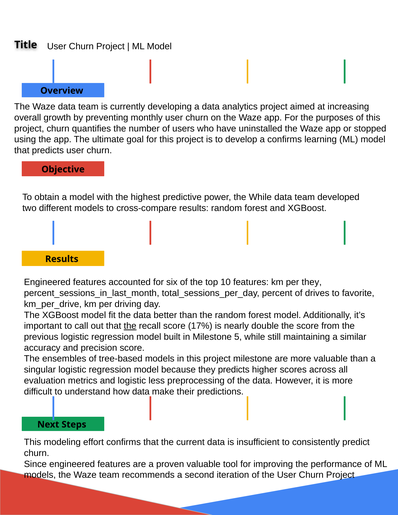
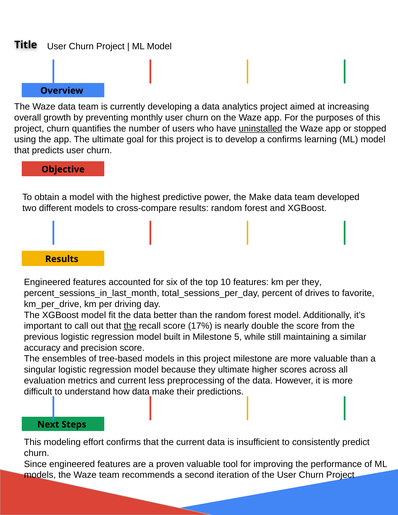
uninstalled underline: none -> present (260, 129)
the While: While -> Make (260, 197)
they predicts: predicts -> ultimate (234, 370)
and logistic: logistic -> current (132, 381)
